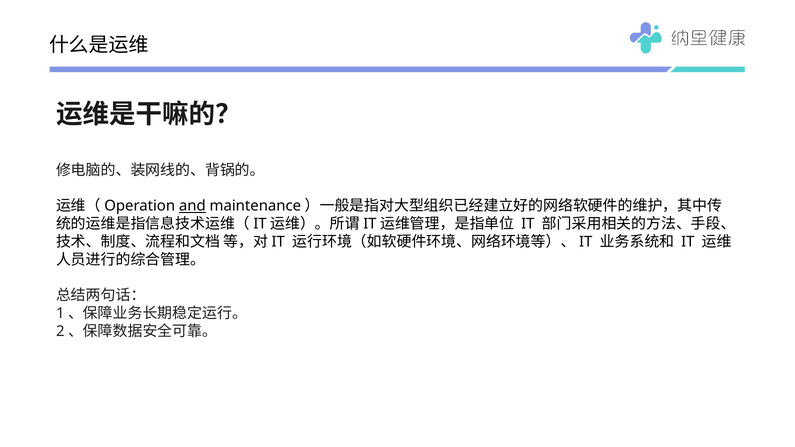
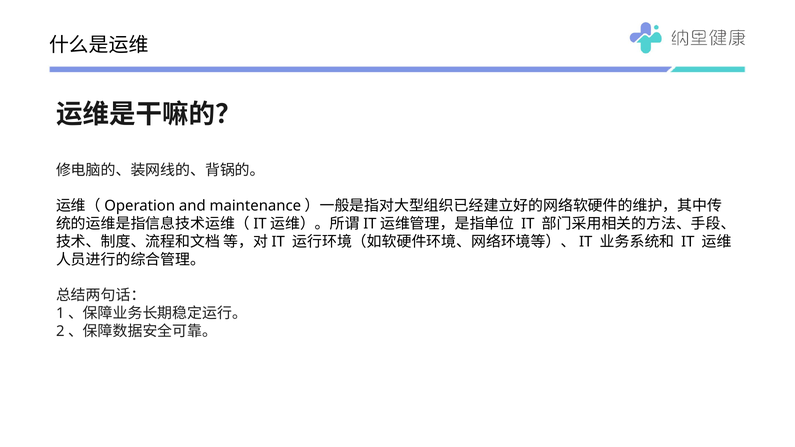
and underline: present -> none (192, 206)
